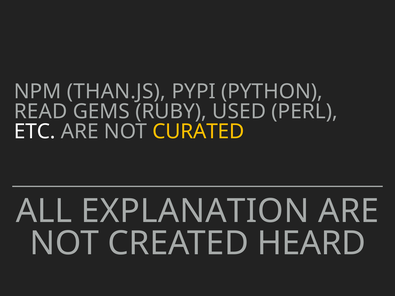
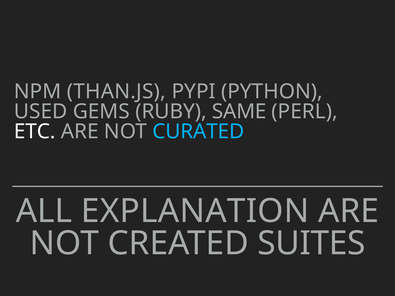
READ: READ -> USED (41, 112)
USED: USED -> SAME (239, 112)
CURATED colour: yellow -> light blue (198, 132)
HEARD: HEARD -> SUITES (312, 243)
